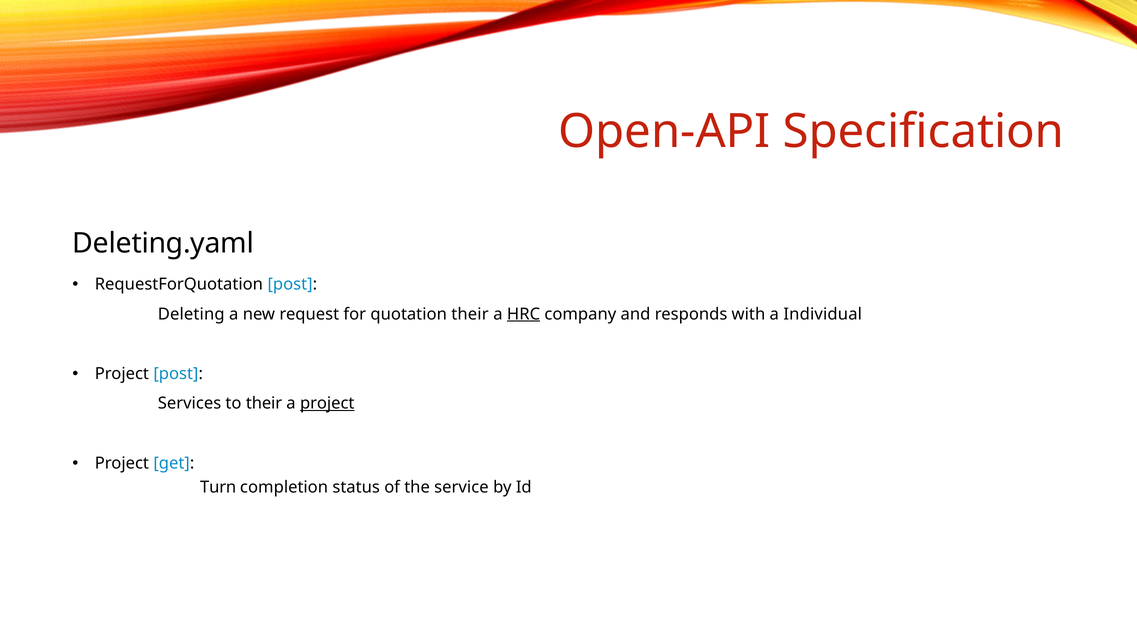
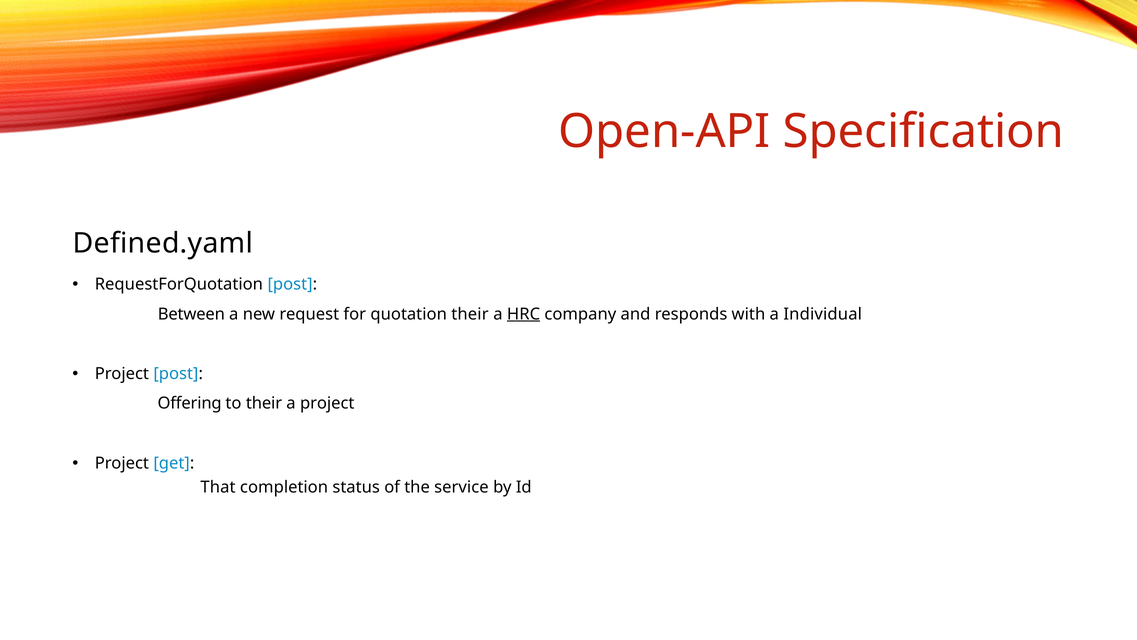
Deleting.yaml: Deleting.yaml -> Defined.yaml (163, 243)
Deleting: Deleting -> Between (191, 314)
Services: Services -> Offering (190, 403)
project underline: present -> none (327, 403)
Turn: Turn -> That (218, 487)
